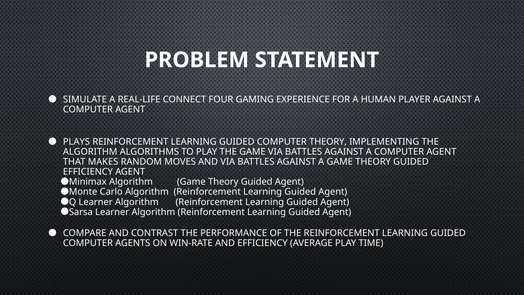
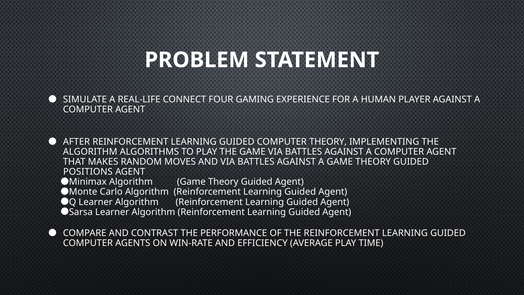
PLAYS: PLAYS -> AFTER (76, 142)
EFFICIENCY: EFFICIENCY -> POSITIONS (88, 172)
